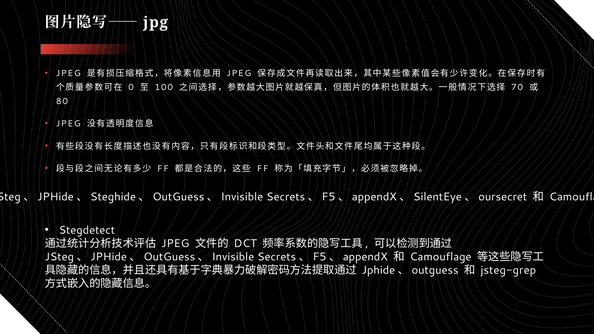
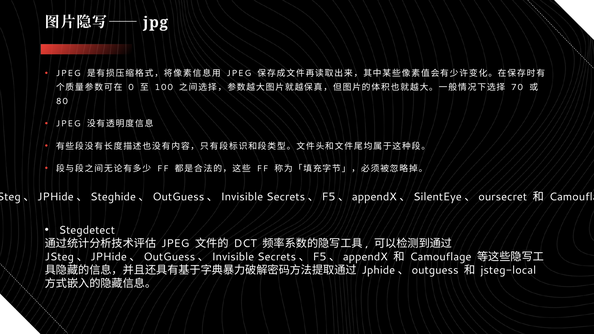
jsteg-grep: jsteg-grep -> jsteg-local (508, 270)
